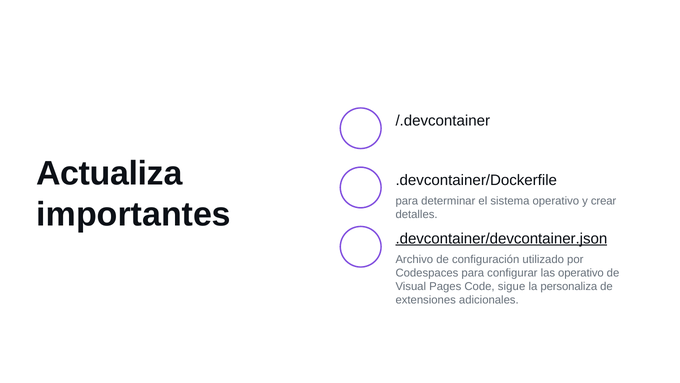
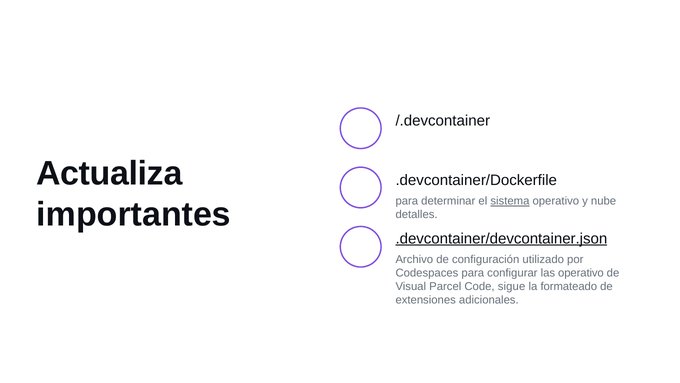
sistema underline: none -> present (510, 201)
crear: crear -> nube (604, 201)
Pages: Pages -> Parcel (445, 286)
personaliza: personaliza -> formateado (569, 286)
